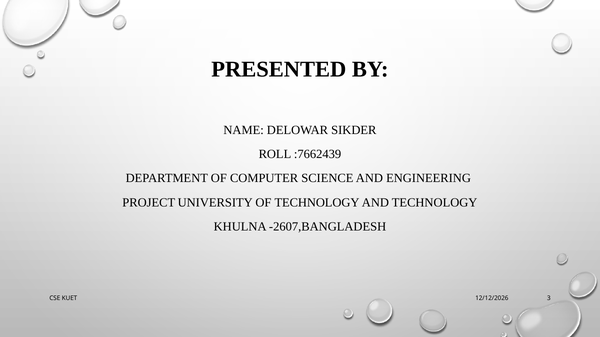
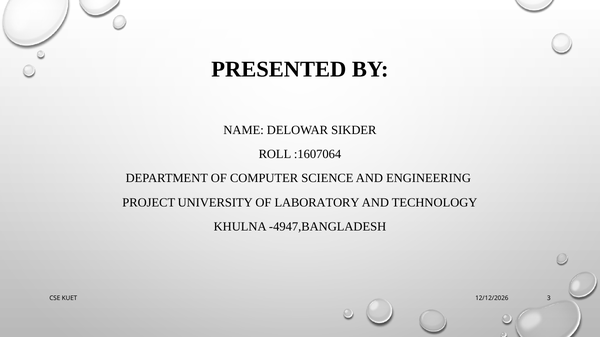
:7662439: :7662439 -> :1607064 (318, 154)
OF TECHNOLOGY: TECHNOLOGY -> LABORATORY (317, 203)
-2607,BANGLADESH: -2607,BANGLADESH -> -4947,BANGLADESH (328, 227)
